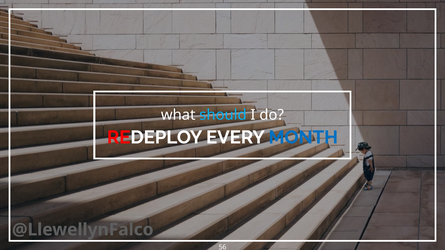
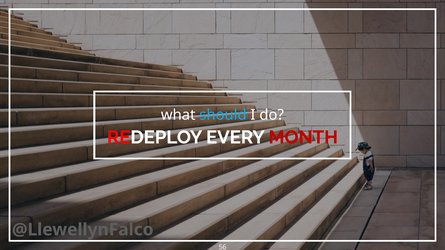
MONTH colour: blue -> red (303, 138)
